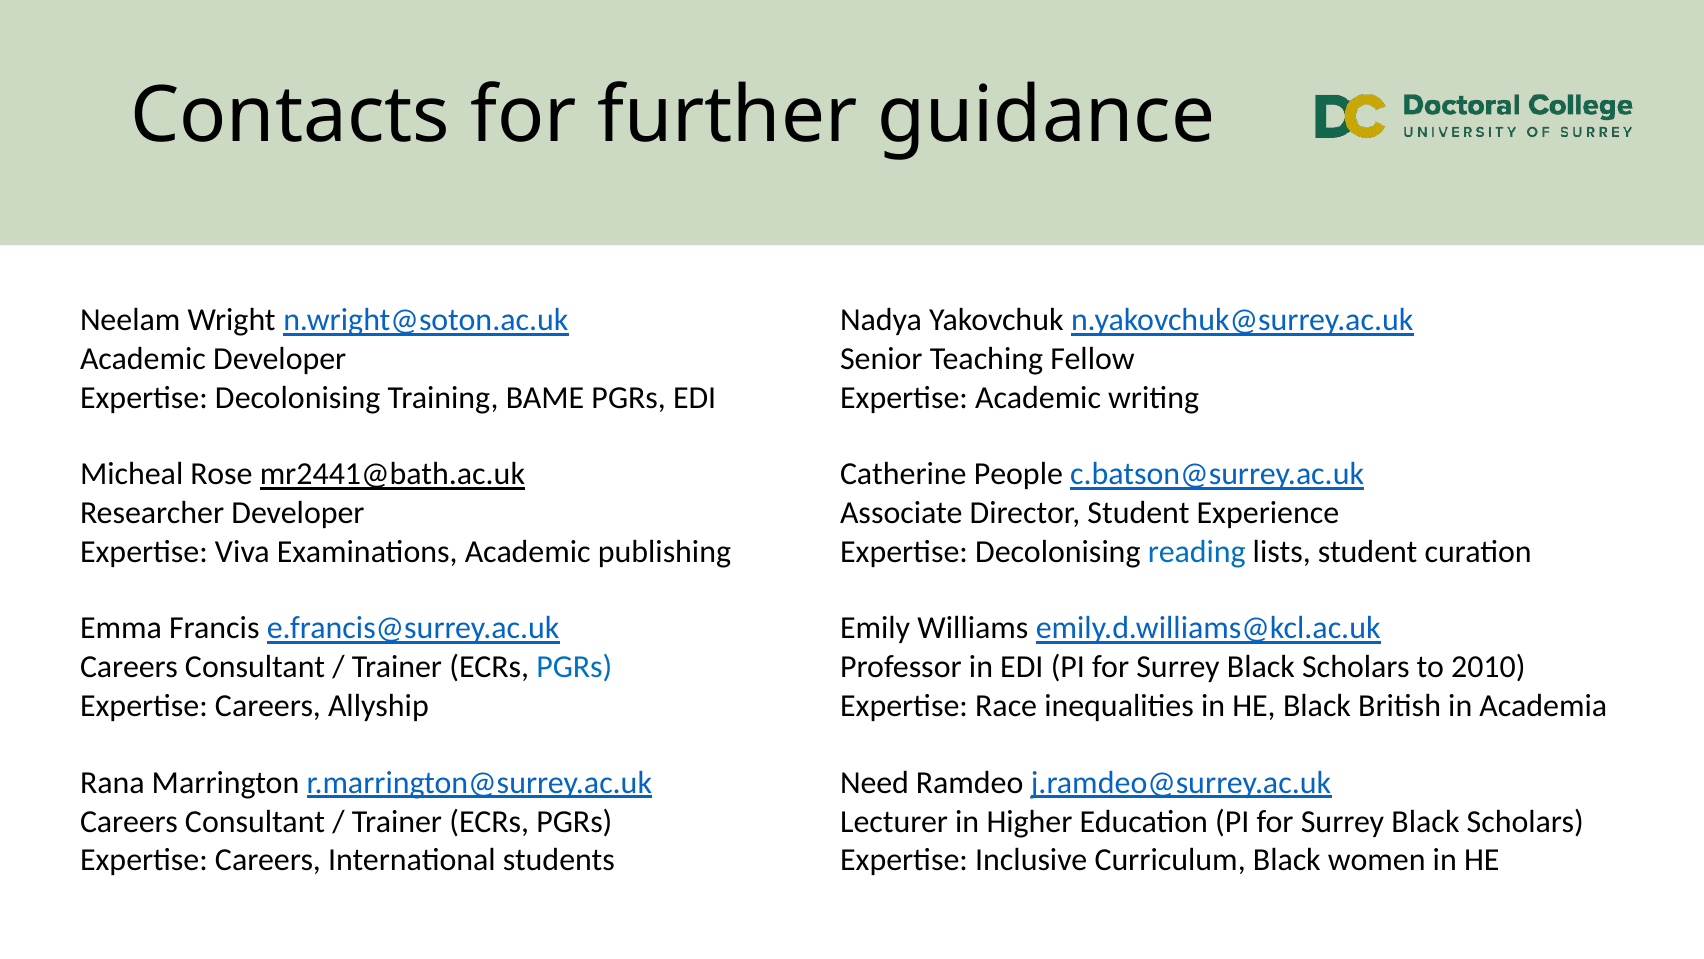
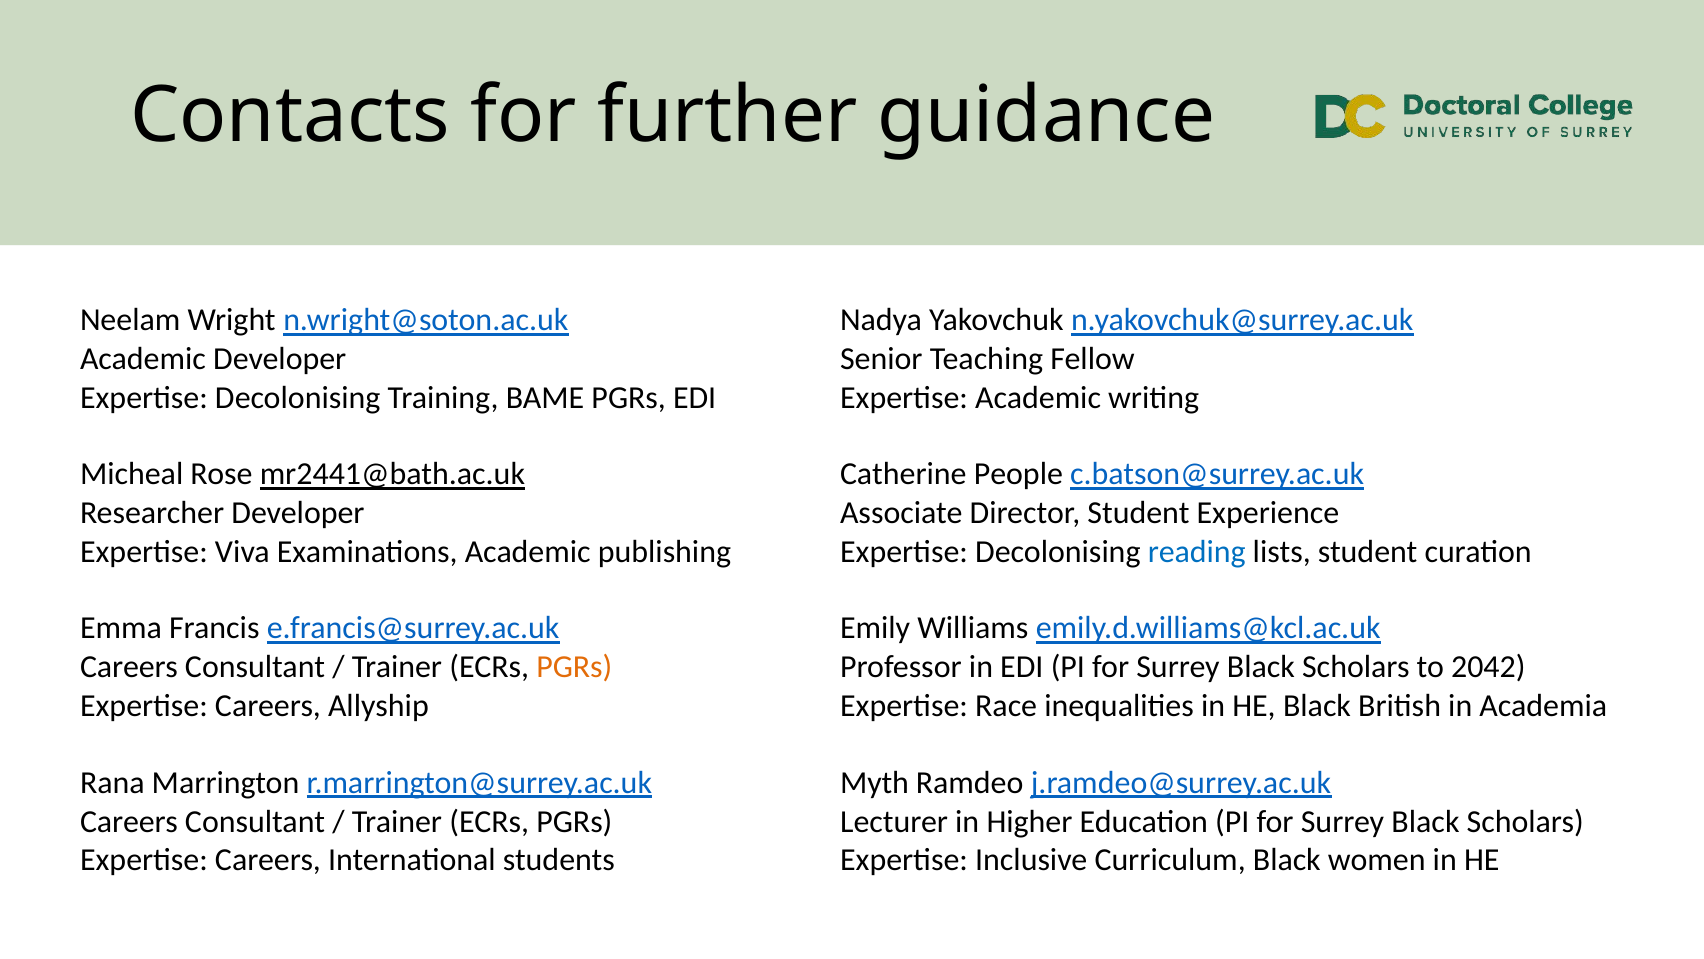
PGRs colour: blue -> orange (574, 667)
2010: 2010 -> 2042 (1488, 667)
Need: Need -> Myth (874, 782)
